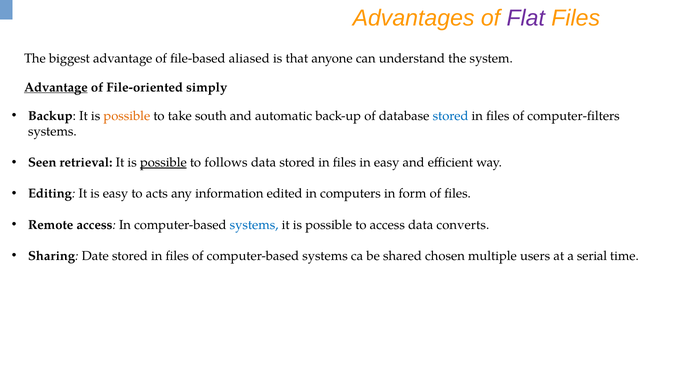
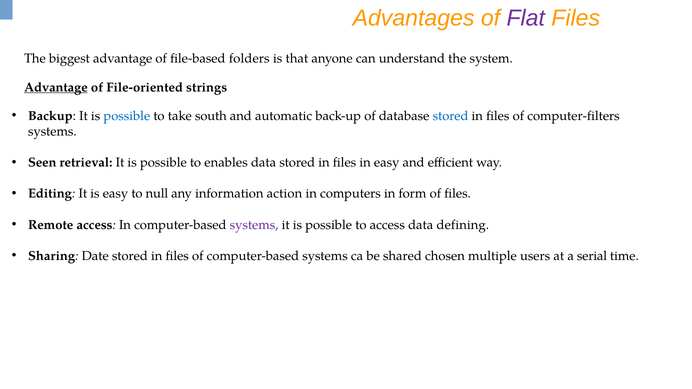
aliased: aliased -> folders (249, 59)
simply: simply -> strings (207, 87)
possible colour: orange -> blue (127, 116)
possible underline: present -> none (163, 163)
follows: follows -> enables (226, 163)
acts: acts -> null (157, 194)
edited: edited -> action (284, 194)
systems colour: blue -> purple (254, 225)
converts: converts -> defining (463, 225)
